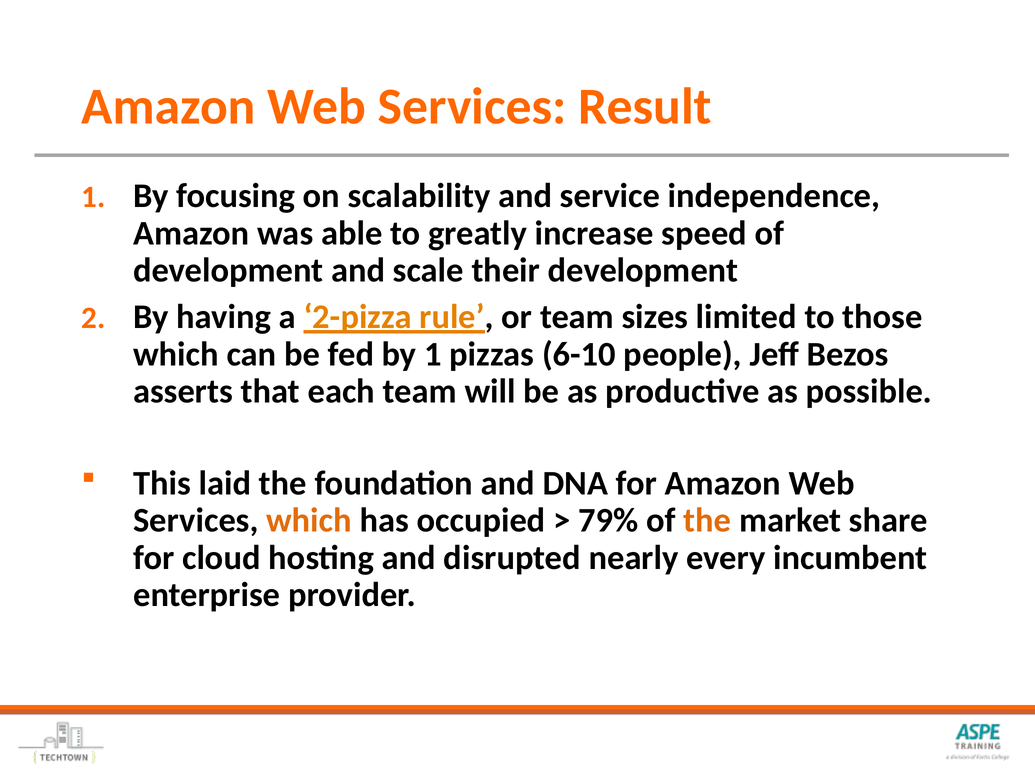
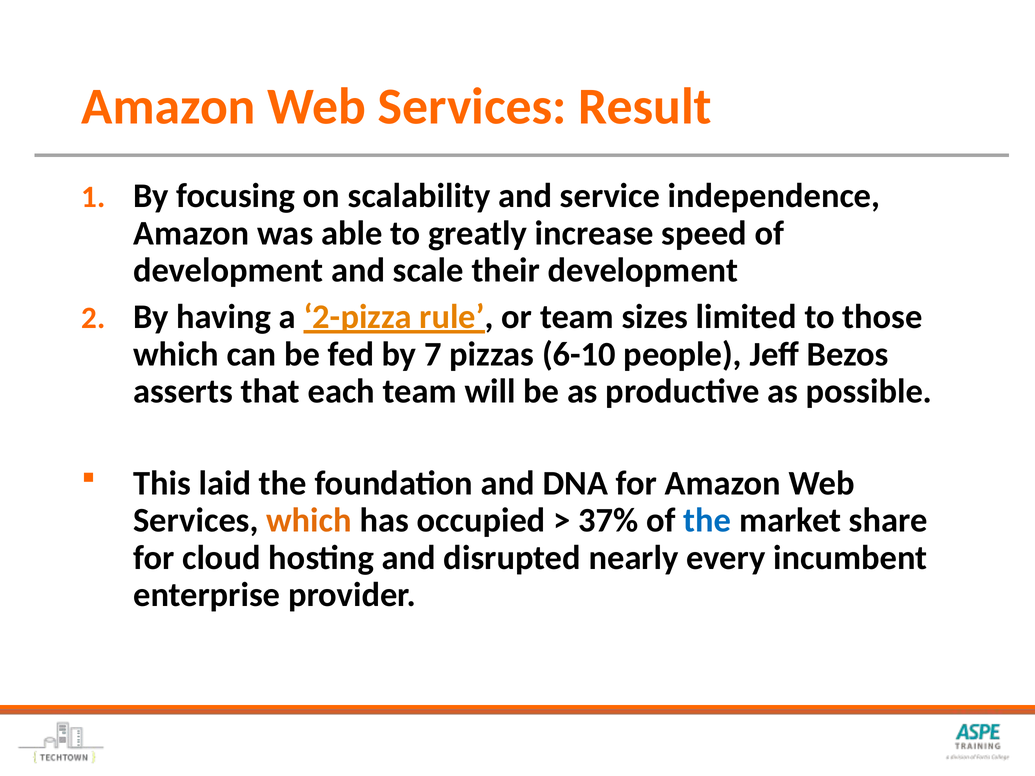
by 1: 1 -> 7 (433, 354)
79%: 79% -> 37% (608, 521)
the colour: orange -> blue (707, 521)
